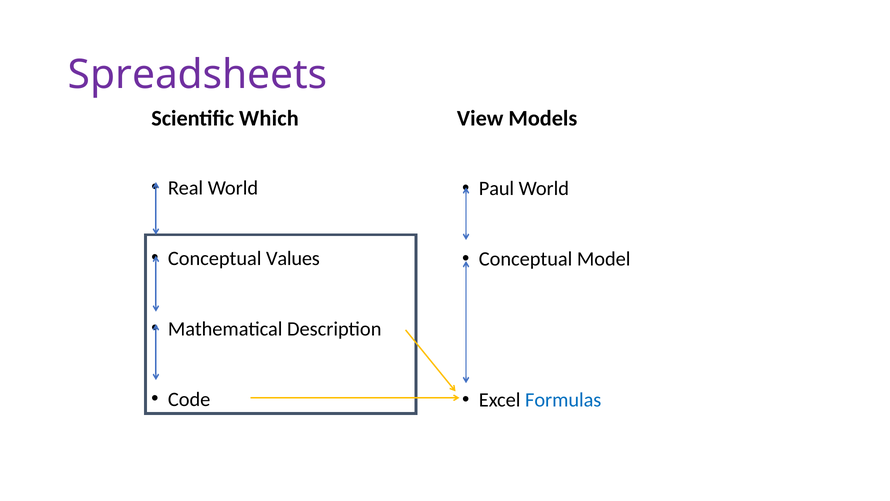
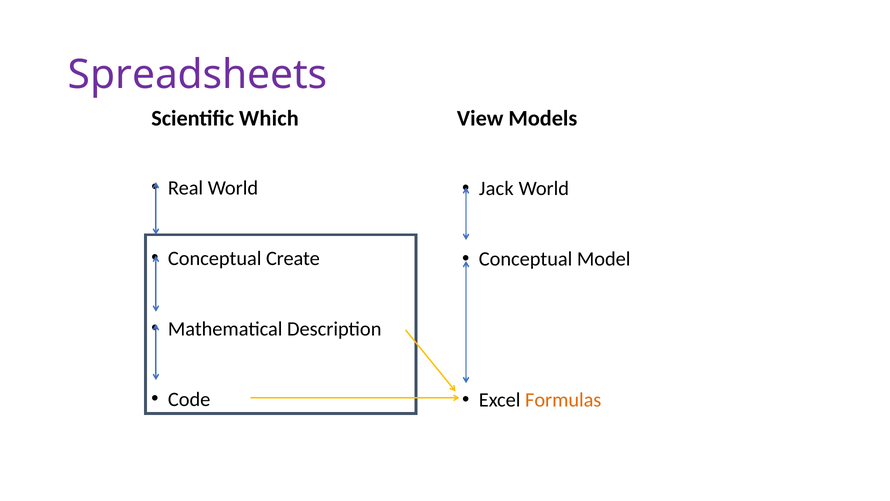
Paul: Paul -> Jack (496, 188)
Values: Values -> Create (293, 258)
Formulas colour: blue -> orange (563, 400)
